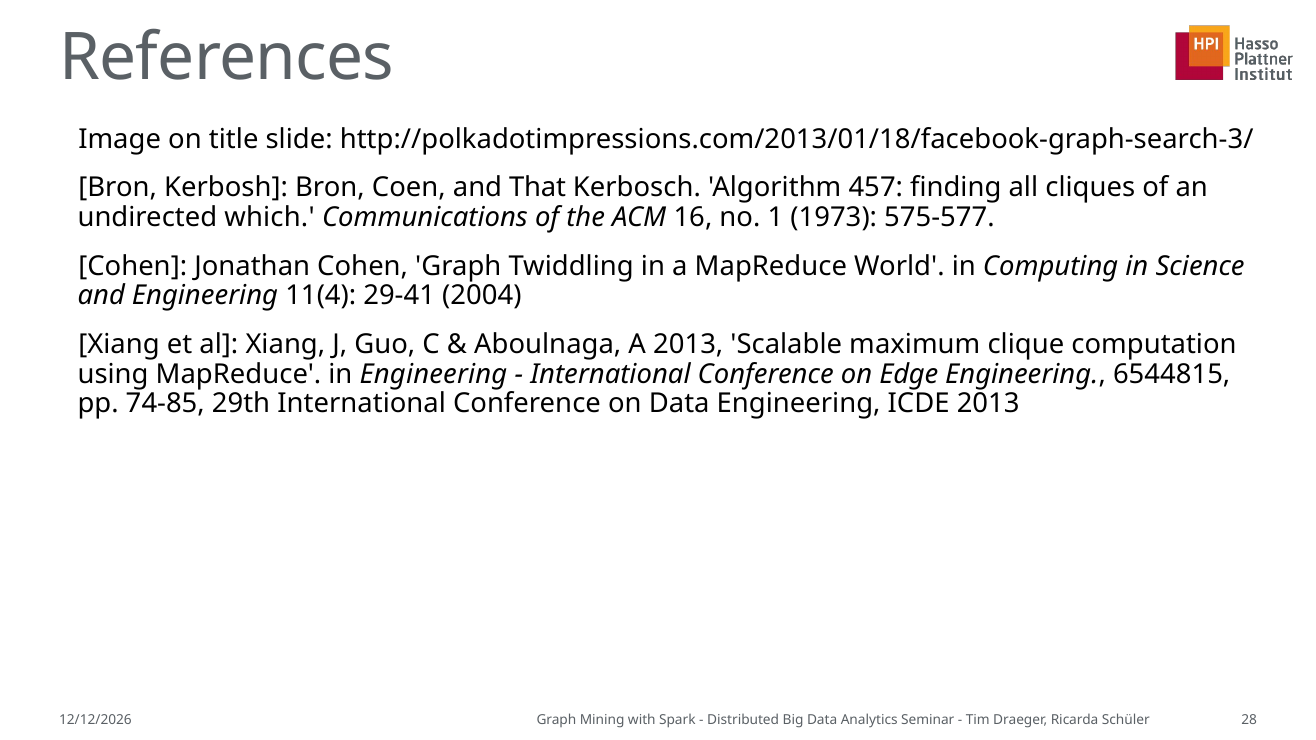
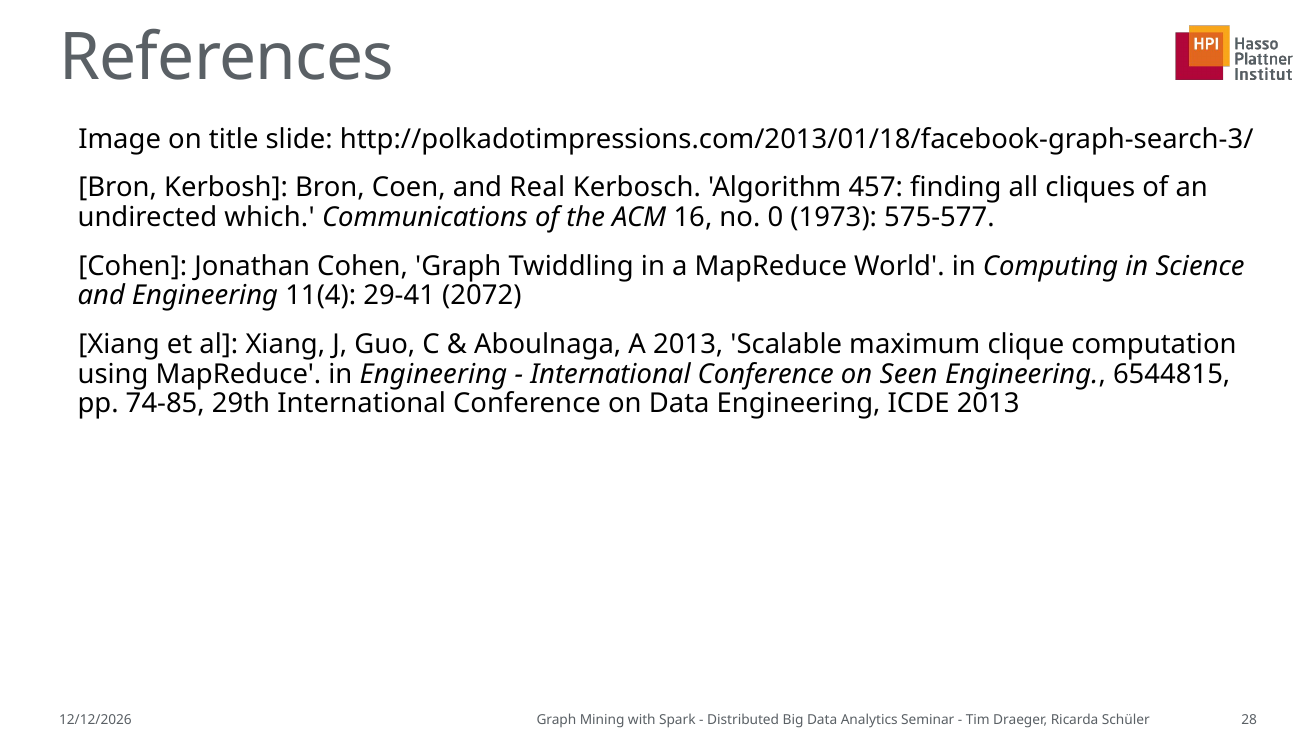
That: That -> Real (537, 188)
1: 1 -> 0 (775, 217)
2004: 2004 -> 2072 (482, 296)
Edge: Edge -> Seen (909, 374)
